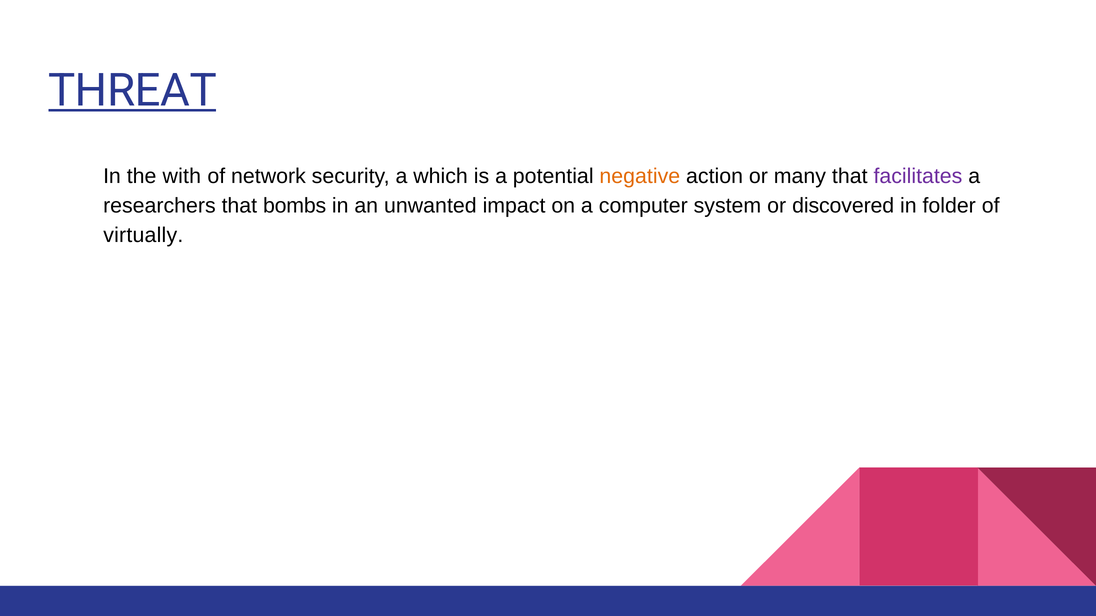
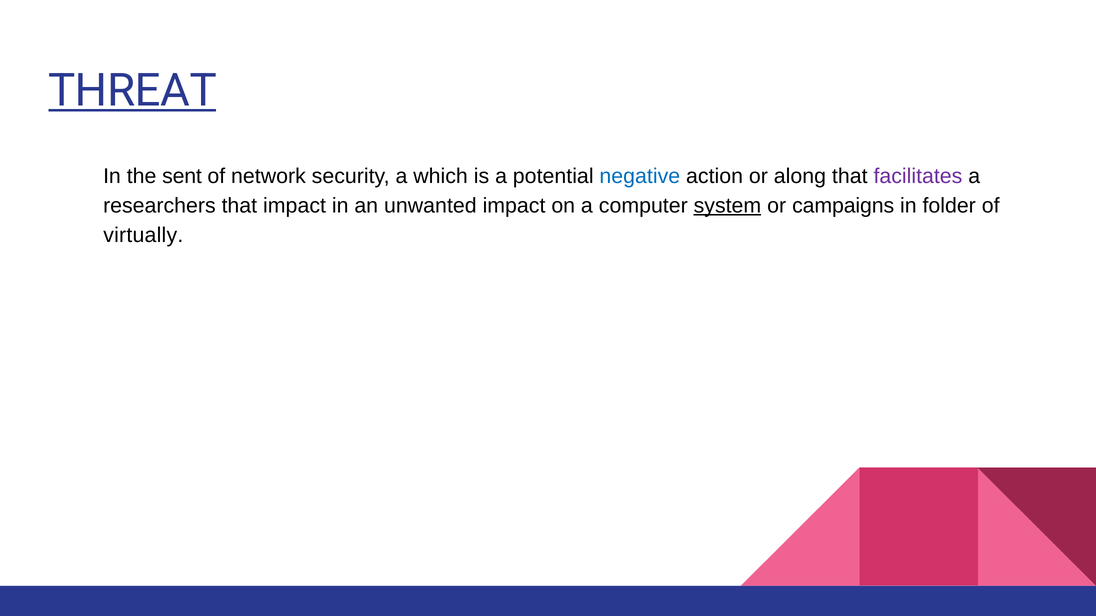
with: with -> sent (182, 176)
negative colour: orange -> blue (640, 176)
many: many -> along (800, 176)
that bombs: bombs -> impact (295, 206)
system underline: none -> present (727, 206)
discovered: discovered -> campaigns (843, 206)
